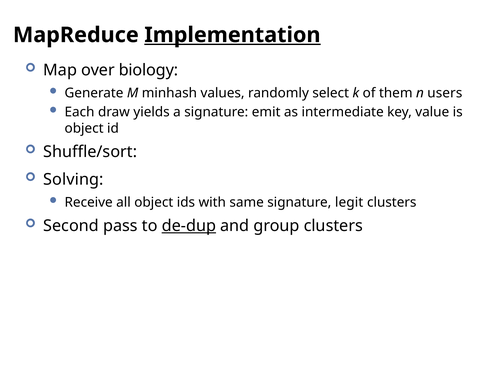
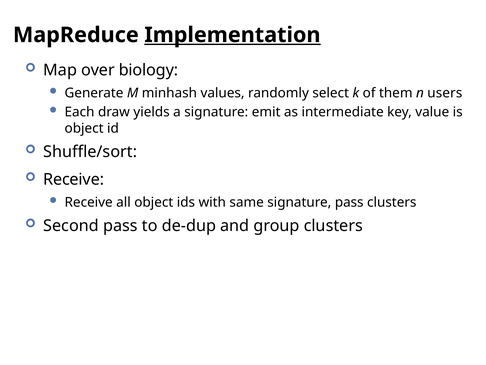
Solving: Solving -> Receive (74, 179)
signature legit: legit -> pass (349, 202)
de-dup underline: present -> none (189, 226)
